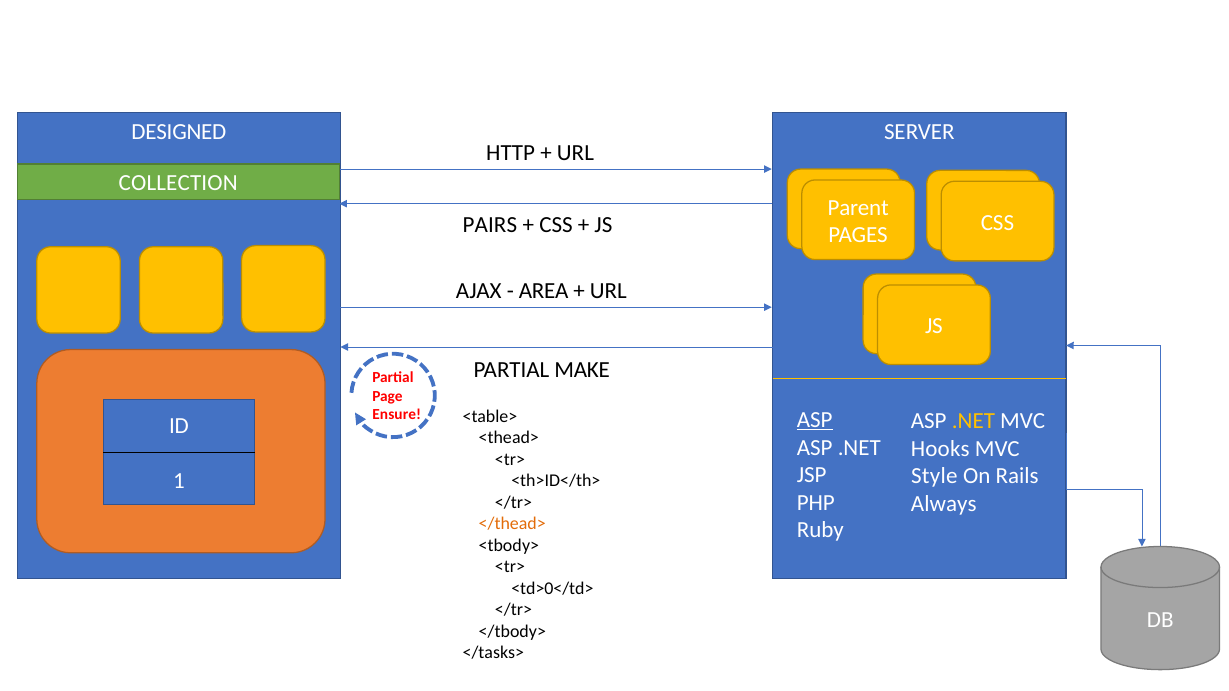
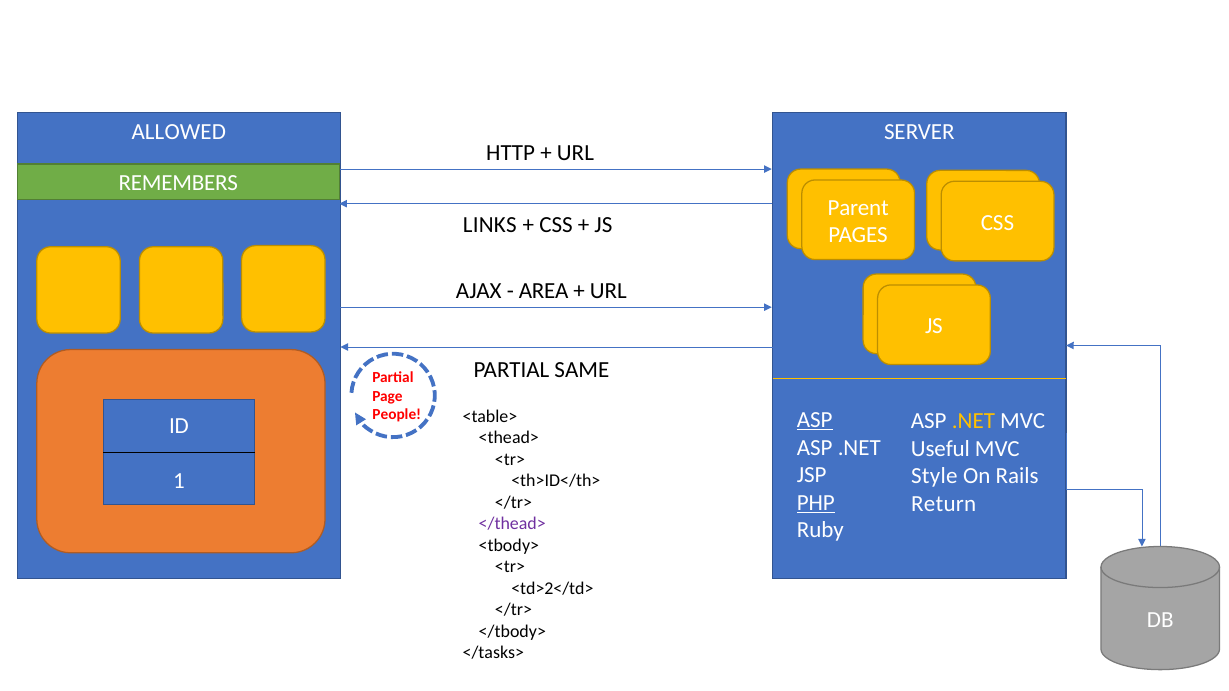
DESIGNED: DESIGNED -> ALLOWED (179, 132)
COLLECTION: COLLECTION -> REMEMBERS (178, 183)
PAIRS: PAIRS -> LINKS (490, 225)
MAKE: MAKE -> SAME (582, 370)
Ensure: Ensure -> People (397, 415)
Hooks: Hooks -> Useful (940, 449)
PHP underline: none -> present (816, 503)
Always: Always -> Return (944, 504)
</thead> colour: orange -> purple (512, 524)
<td>0</td>: <td>0</td> -> <td>2</td> (552, 589)
